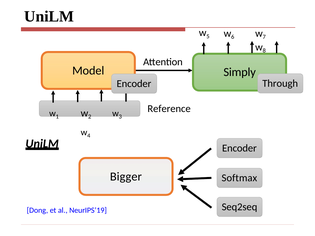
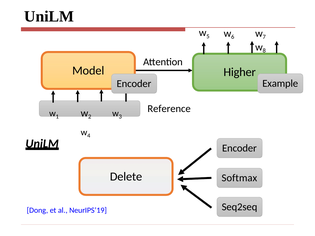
Simply: Simply -> Higher (240, 72)
Through: Through -> Example (280, 84)
Bigger: Bigger -> Delete (126, 177)
